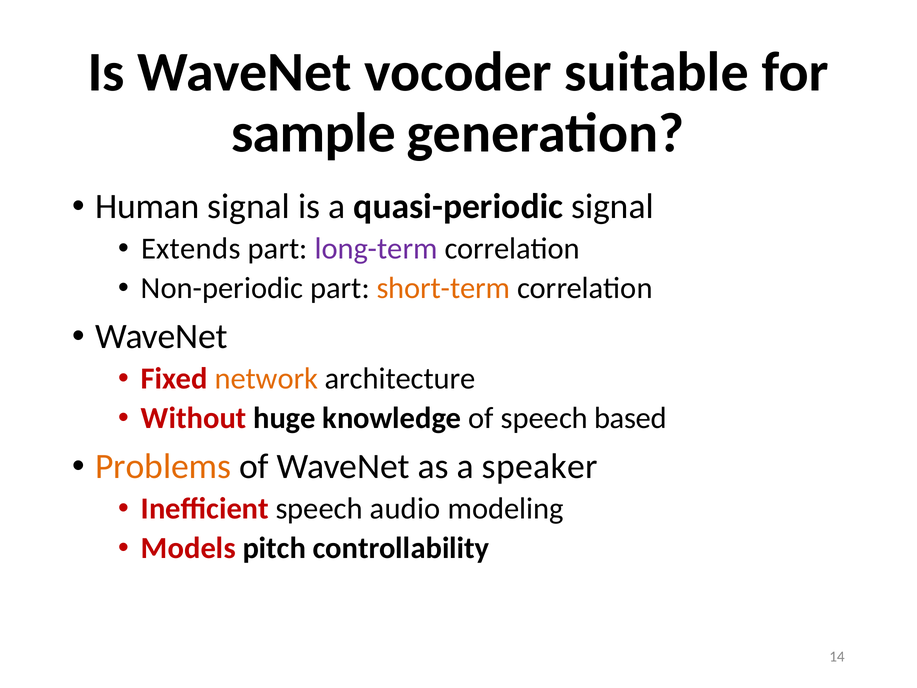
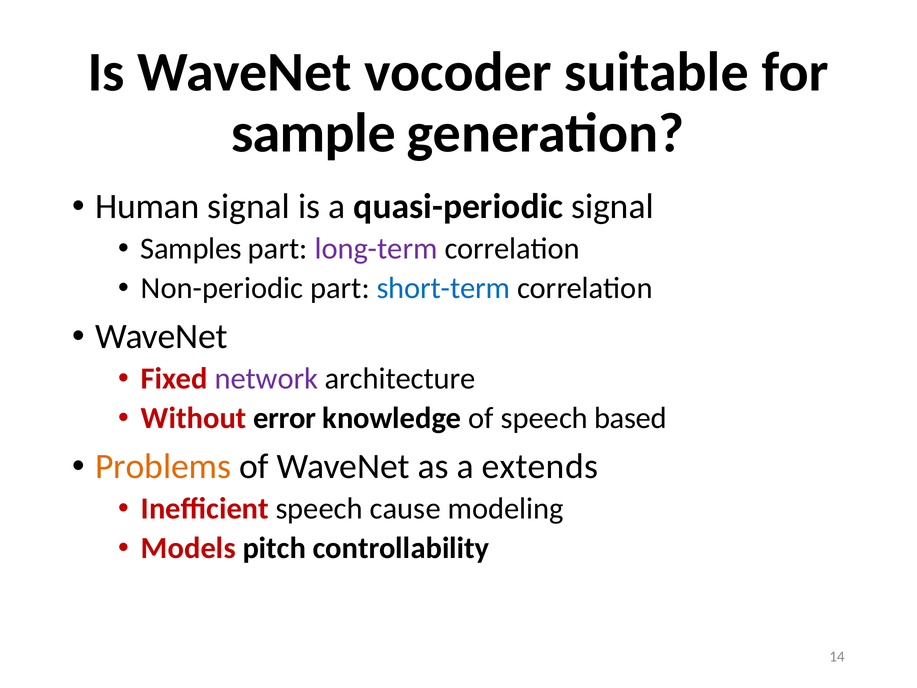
Extends: Extends -> Samples (191, 249)
short-term colour: orange -> blue (443, 288)
network colour: orange -> purple (266, 379)
huge: huge -> error (285, 418)
speaker: speaker -> extends (540, 466)
audio: audio -> cause (405, 509)
